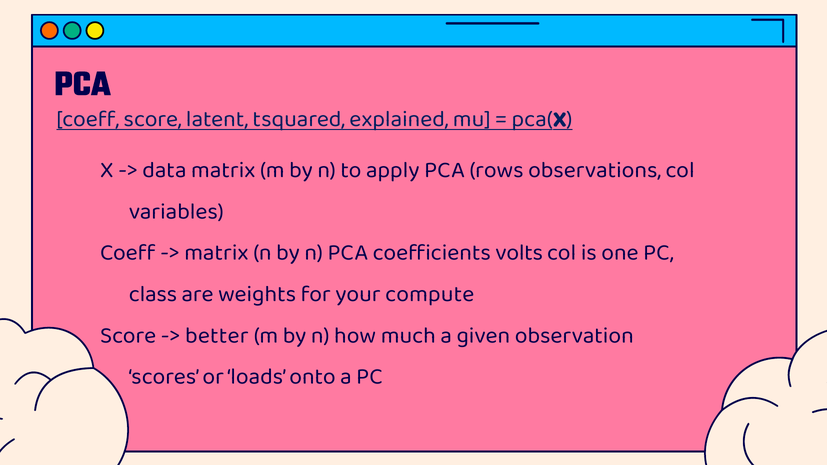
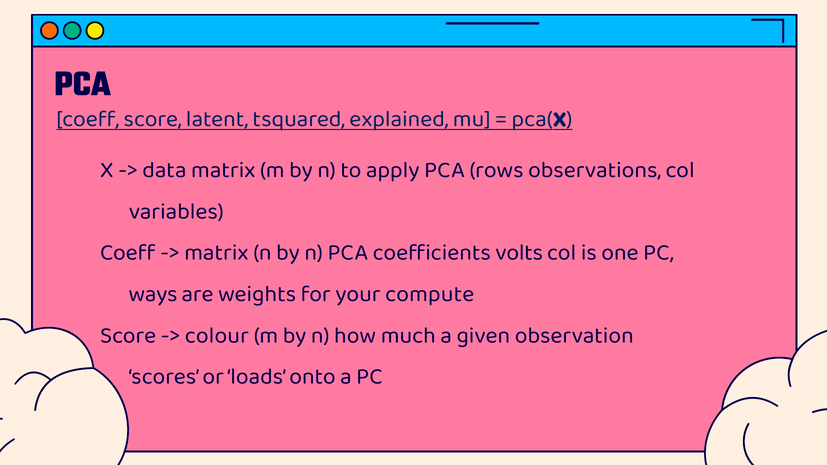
class: class -> ways (153, 294)
better: better -> colour (217, 335)
